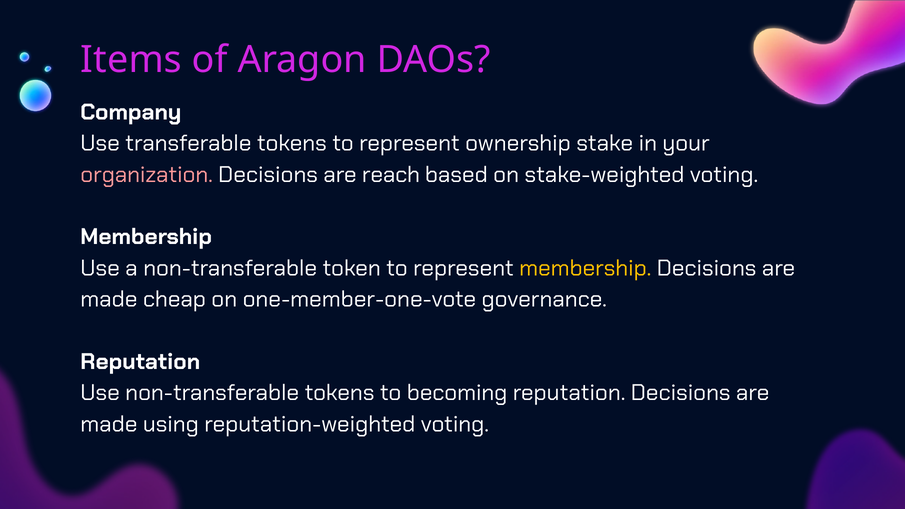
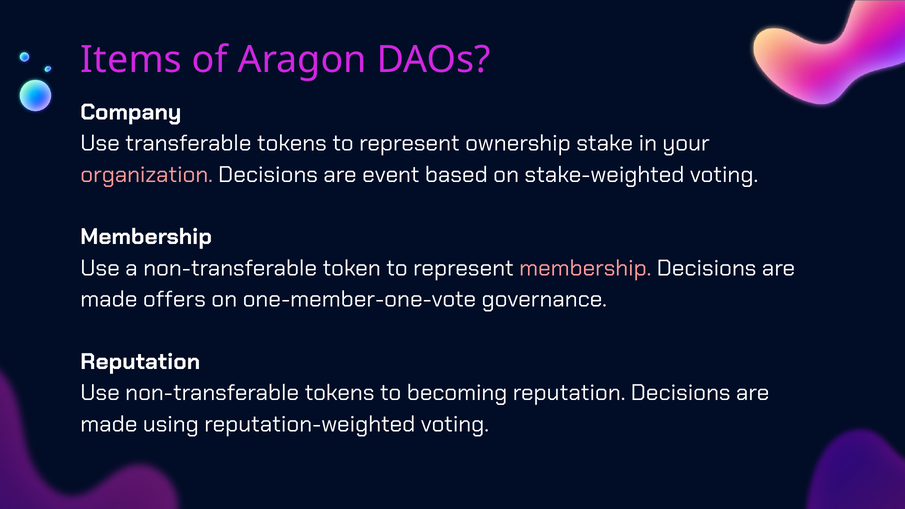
reach: reach -> event (391, 175)
membership colour: yellow -> pink (585, 268)
cheap: cheap -> offers (174, 299)
